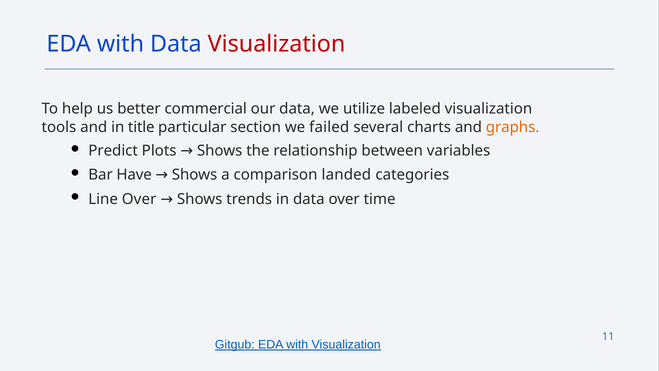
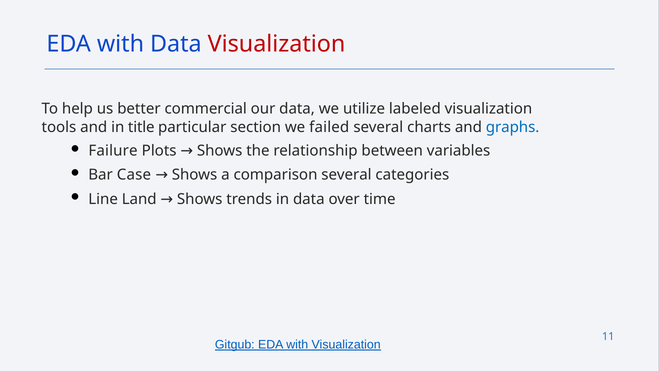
graphs colour: orange -> blue (513, 127)
Predict: Predict -> Failure (113, 151)
Have: Have -> Case (134, 175)
comparison landed: landed -> several (346, 175)
Line Over: Over -> Land (139, 199)
